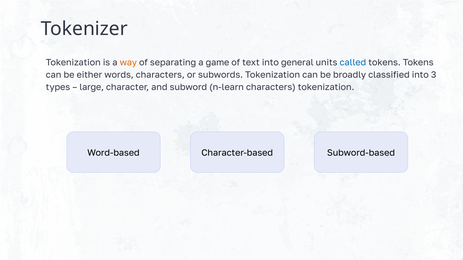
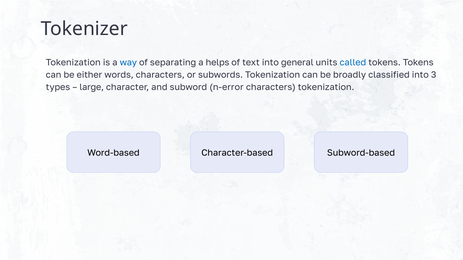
way colour: orange -> blue (128, 62)
game: game -> helps (218, 62)
n-learn: n-learn -> n-error (227, 87)
